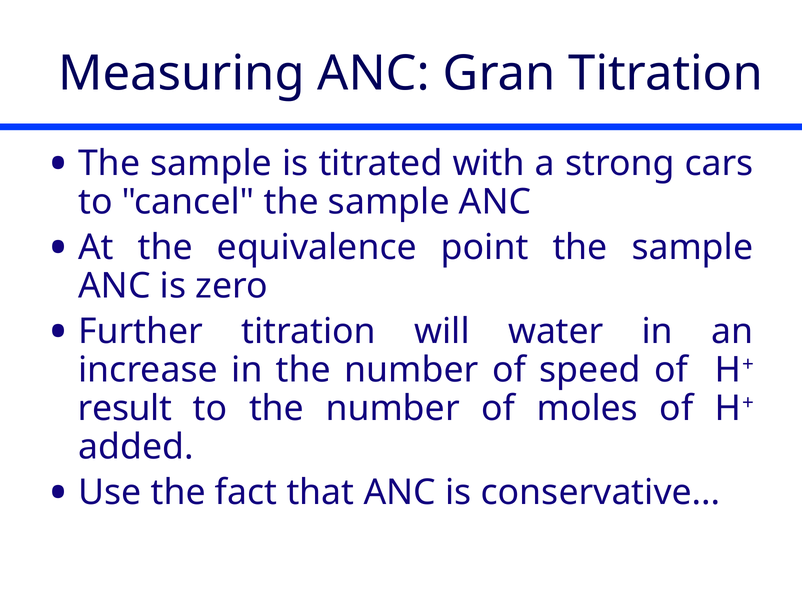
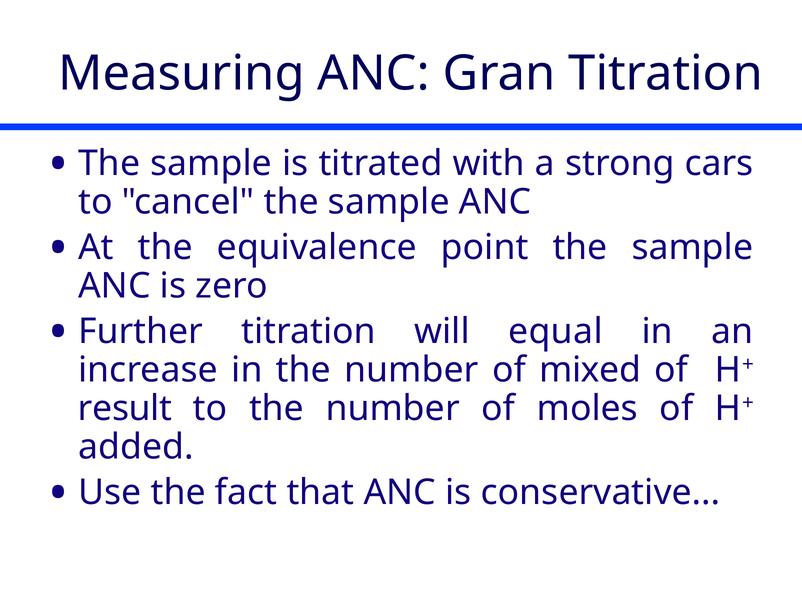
water: water -> equal (556, 332)
speed: speed -> mixed (590, 370)
